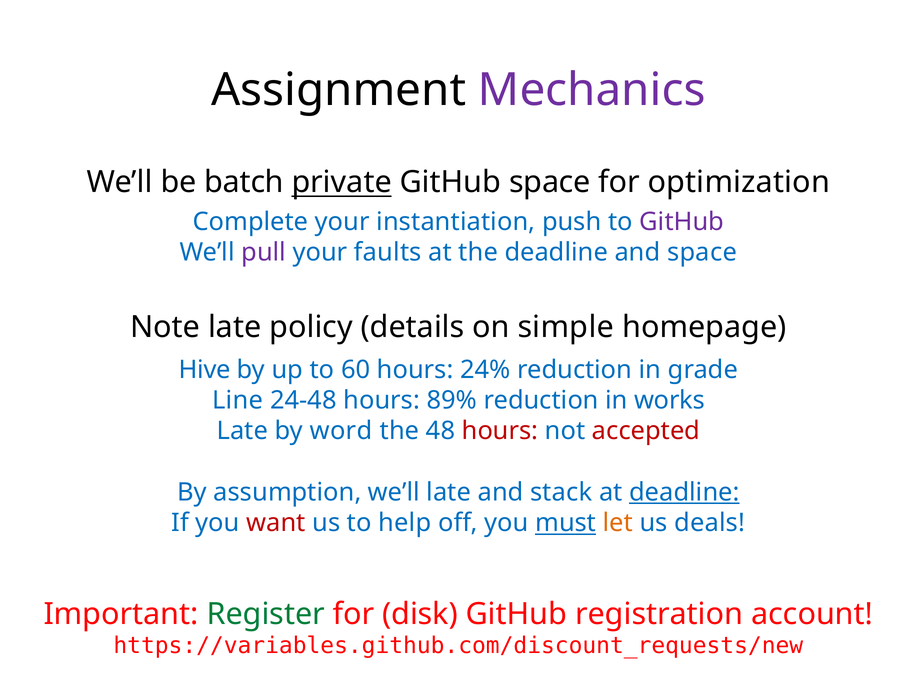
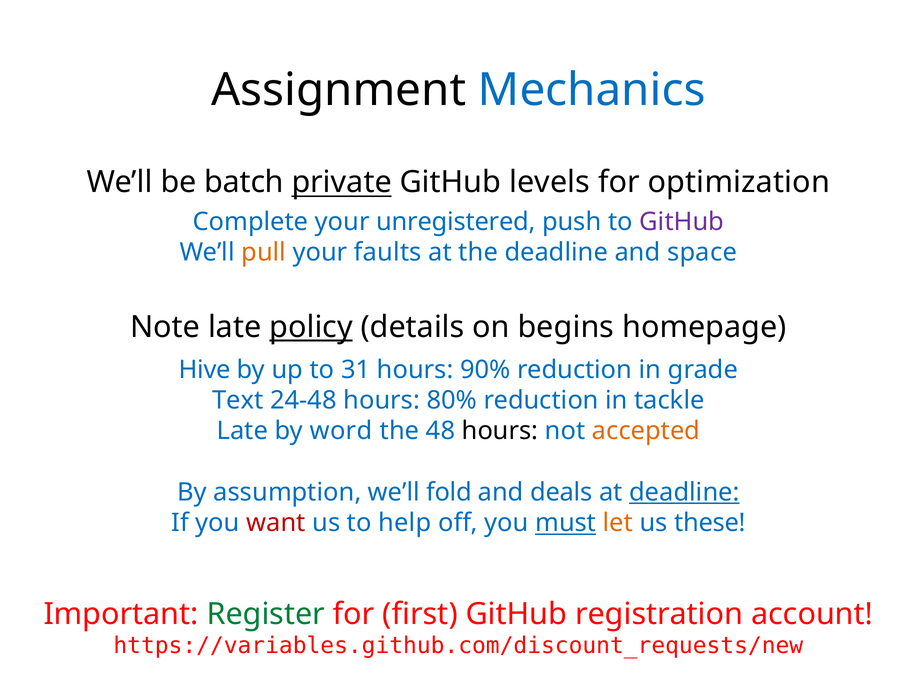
Mechanics colour: purple -> blue (592, 90)
GitHub space: space -> levels (550, 182)
instantiation: instantiation -> unregistered (456, 222)
pull colour: purple -> orange (264, 252)
policy underline: none -> present (311, 327)
simple: simple -> begins (566, 327)
60: 60 -> 31 (356, 370)
24%: 24% -> 90% (485, 370)
Line: Line -> Text (238, 400)
89%: 89% -> 80% (452, 400)
works: works -> tackle (669, 400)
hours colour: red -> black (500, 431)
accepted colour: red -> orange (646, 431)
we’ll late: late -> fold (449, 492)
stack: stack -> deals (561, 492)
deals: deals -> these (710, 523)
disk: disk -> first (420, 614)
